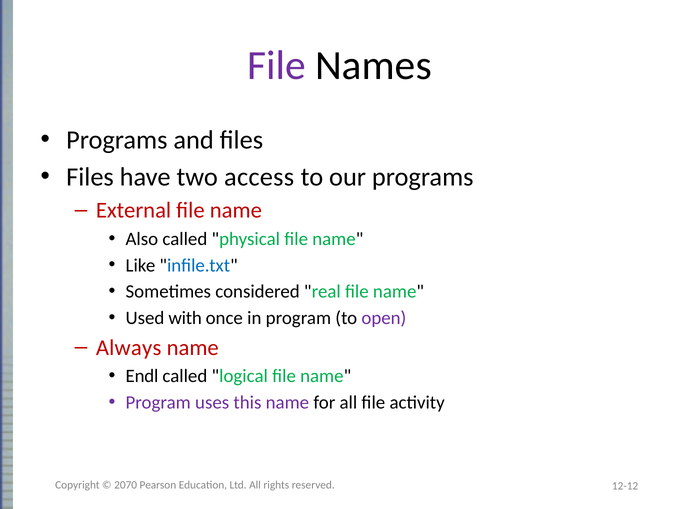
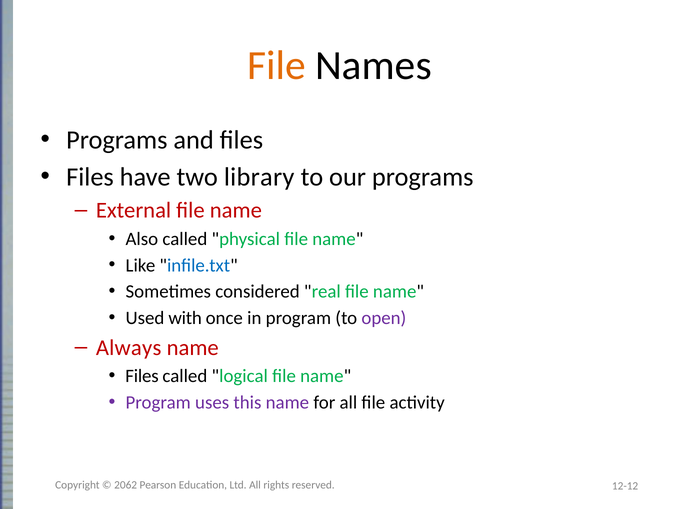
File colour: purple -> orange (276, 66)
access: access -> library (259, 177)
Endl: Endl -> Files (142, 376)
2070: 2070 -> 2062 (126, 485)
